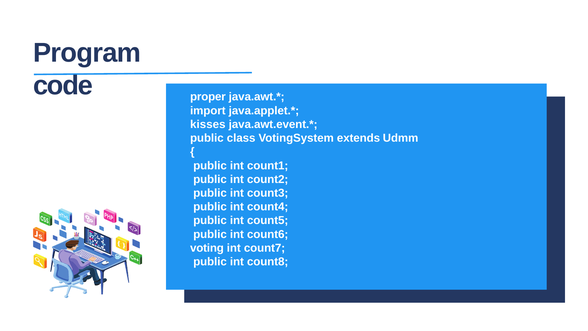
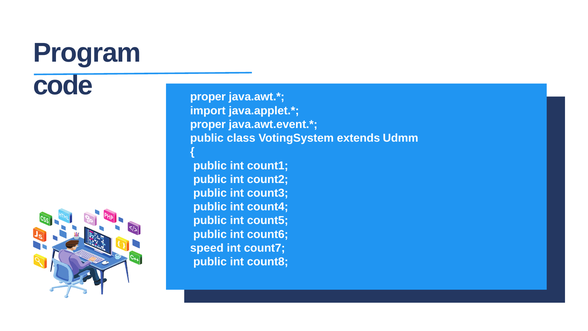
kisses: kisses -> proper (208, 124)
voting: voting -> speed (207, 248)
